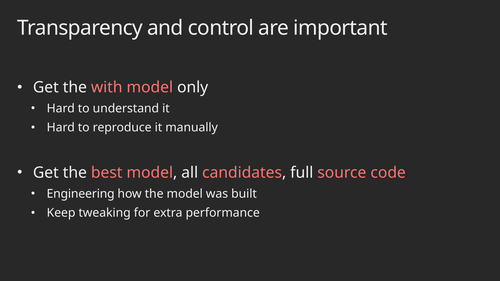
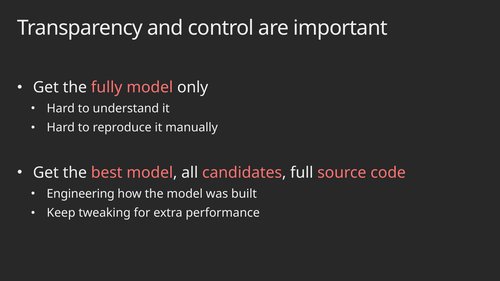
with: with -> fully (107, 87)
